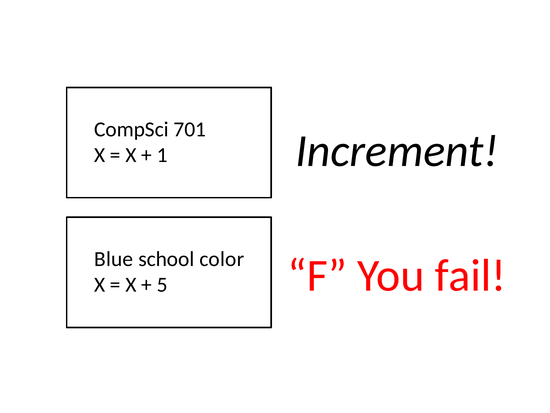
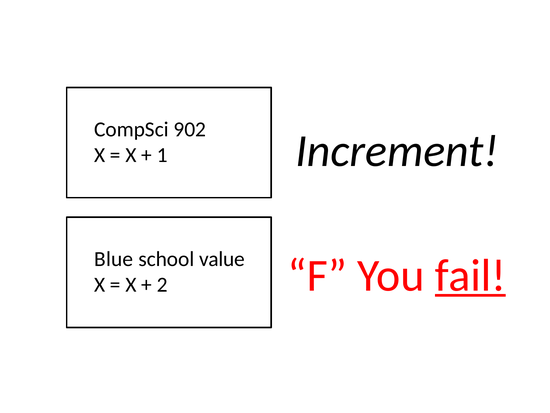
701: 701 -> 902 (190, 129)
color: color -> value (222, 259)
fail underline: none -> present (470, 275)
5: 5 -> 2 (162, 284)
